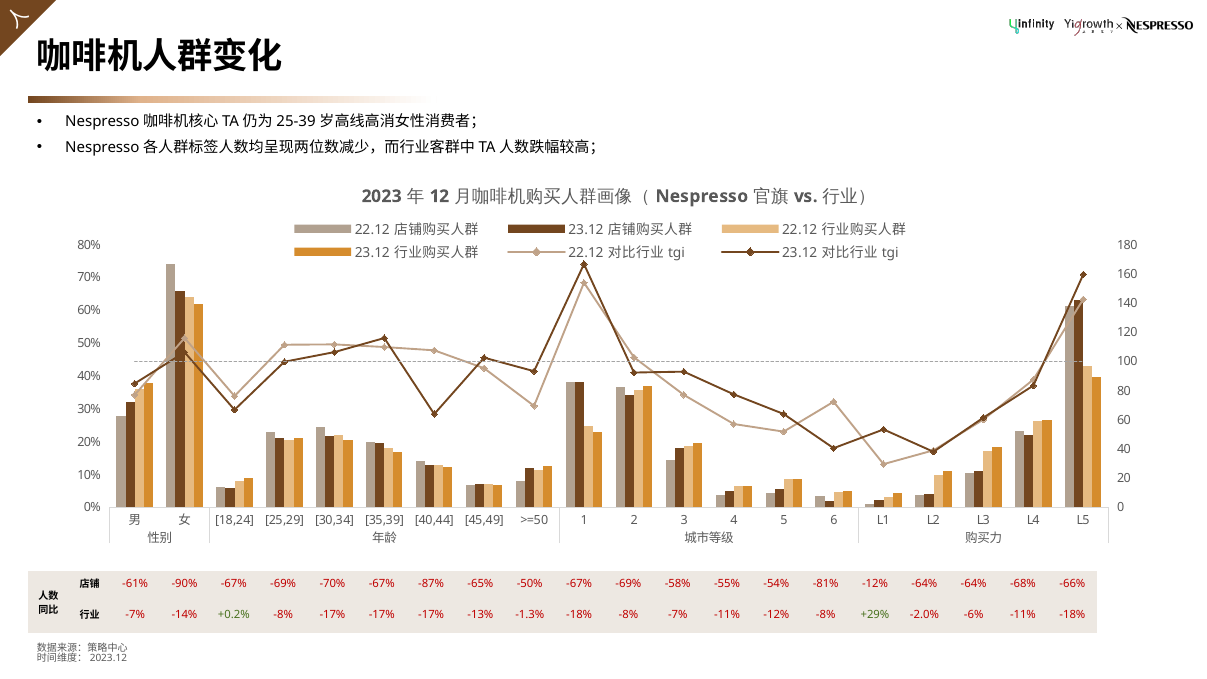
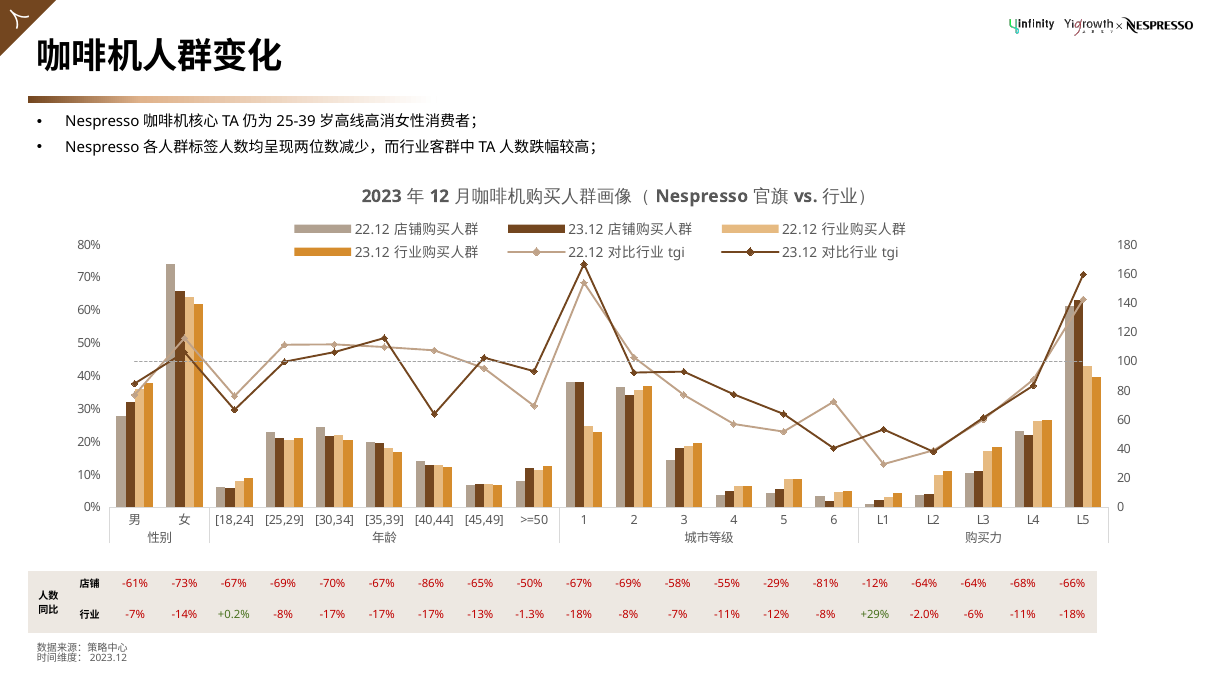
-90%: -90% -> -73% (184, 584)
-87%: -87% -> -86% (431, 584)
-54%: -54% -> -29% (776, 584)
